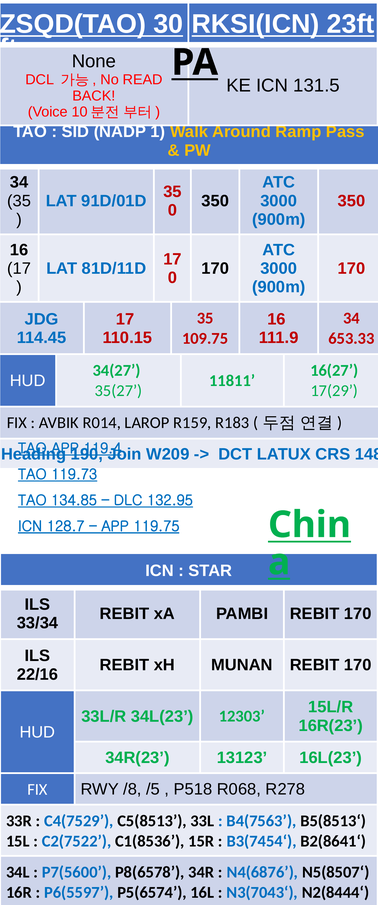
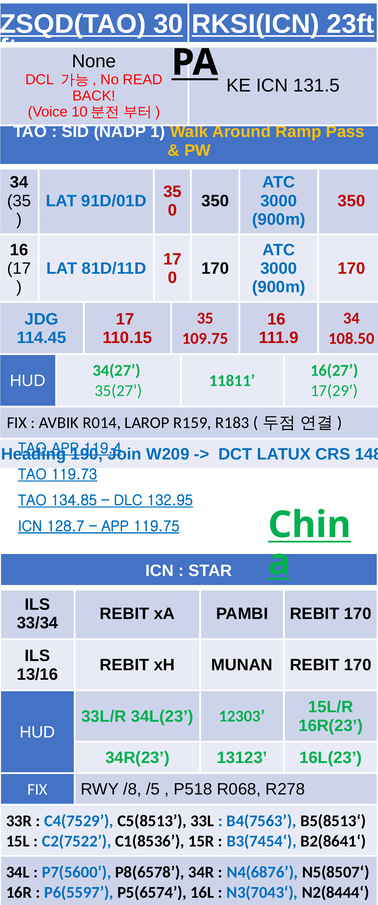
653.33: 653.33 -> 108.50 (351, 338)
22/16: 22/16 -> 13/16 (37, 674)
